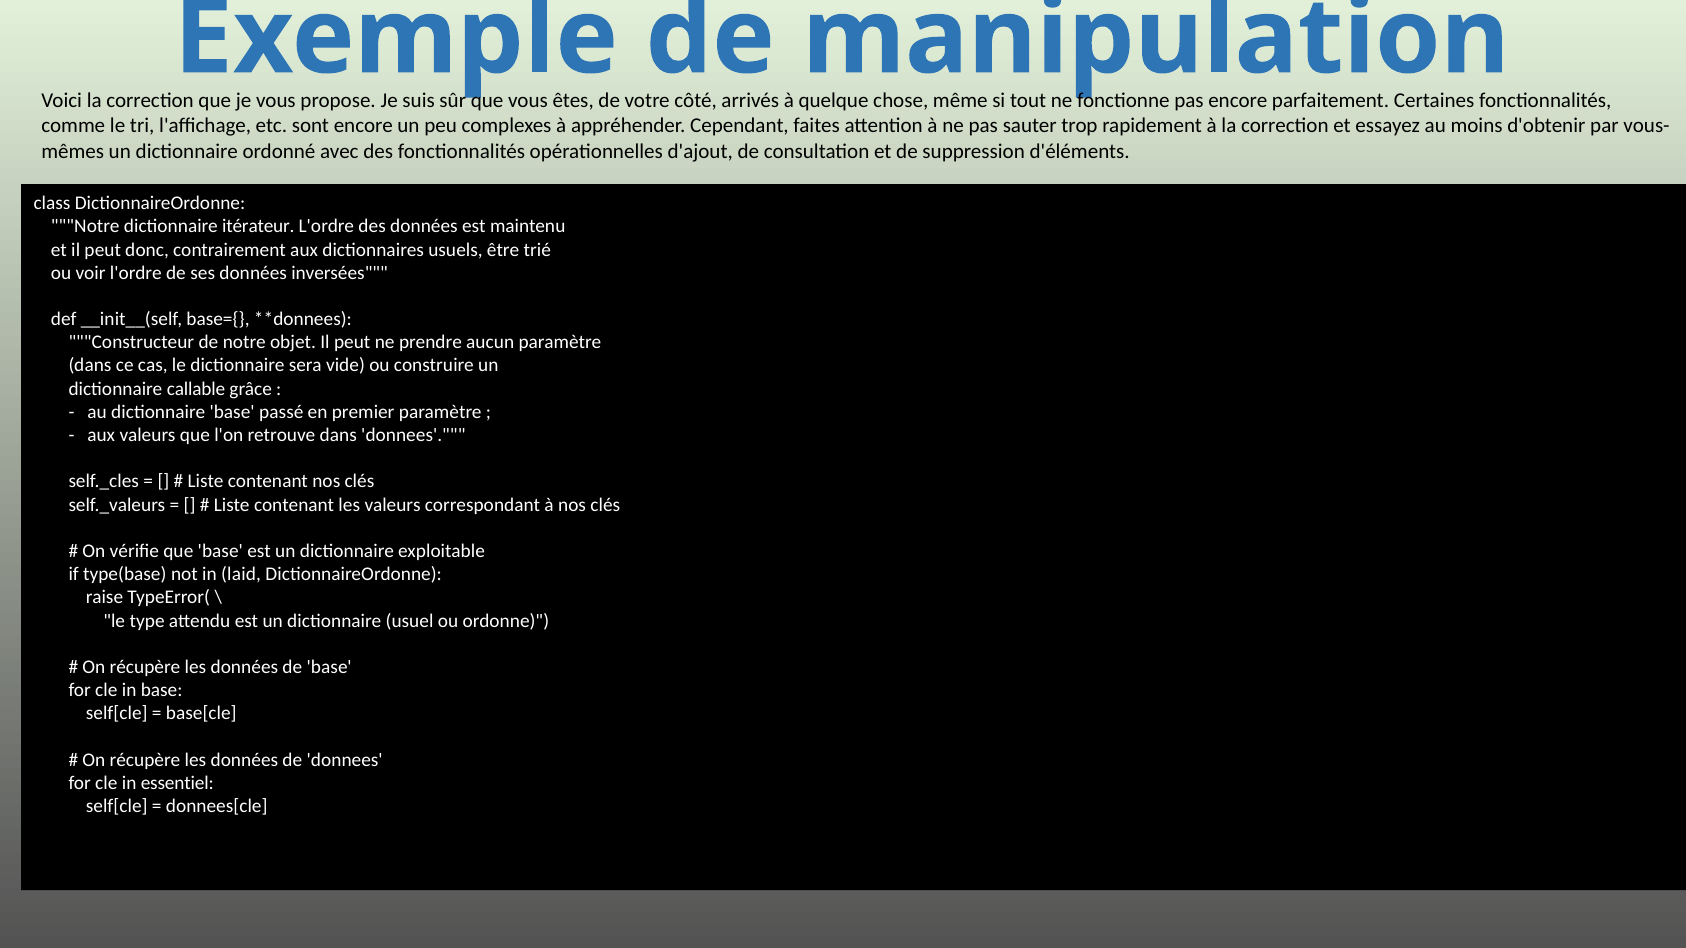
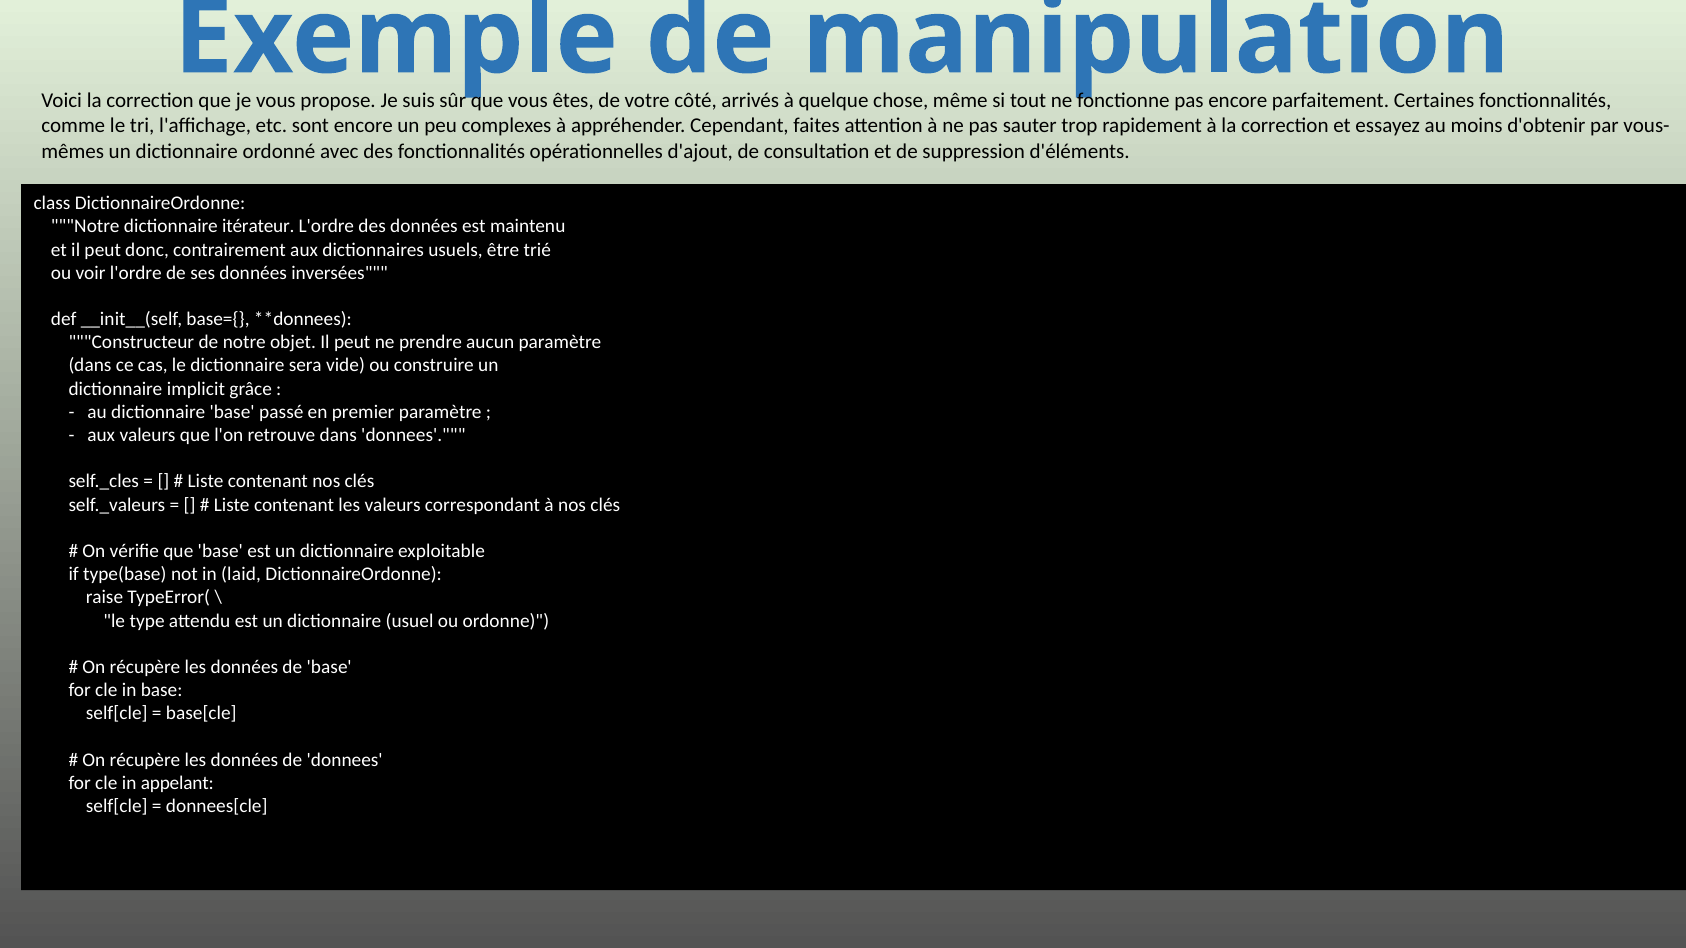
callable: callable -> implicit (196, 389)
essentiel: essentiel -> appelant (177, 783)
